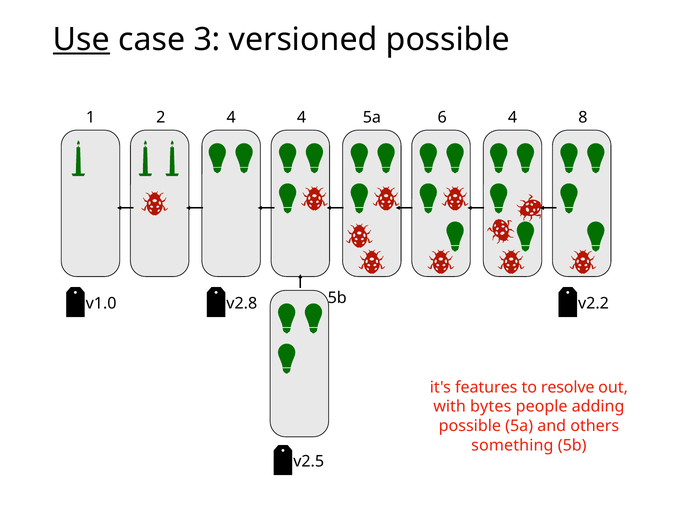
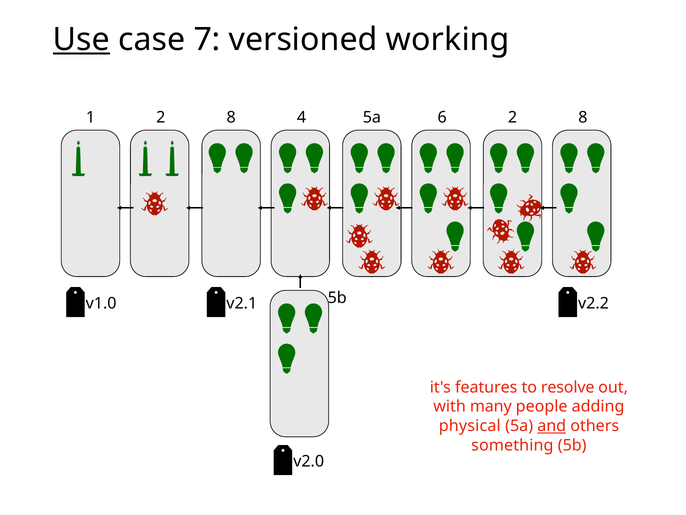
3: 3 -> 7 (207, 39)
versioned possible: possible -> working (448, 39)
1 2 4: 4 -> 8 (231, 117)
6 4: 4 -> 2 (513, 117)
v2.8: v2.8 -> v2.1 (242, 303)
bytes: bytes -> many (491, 406)
possible: possible -> physical (470, 426)
and underline: none -> present (552, 426)
v2.5: v2.5 -> v2.0 (309, 461)
